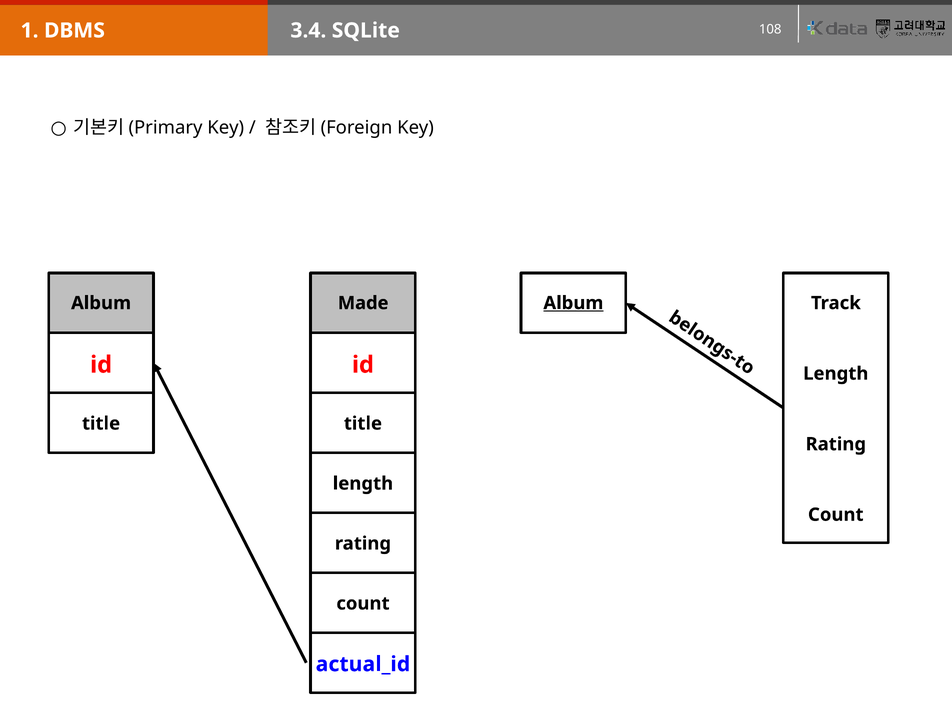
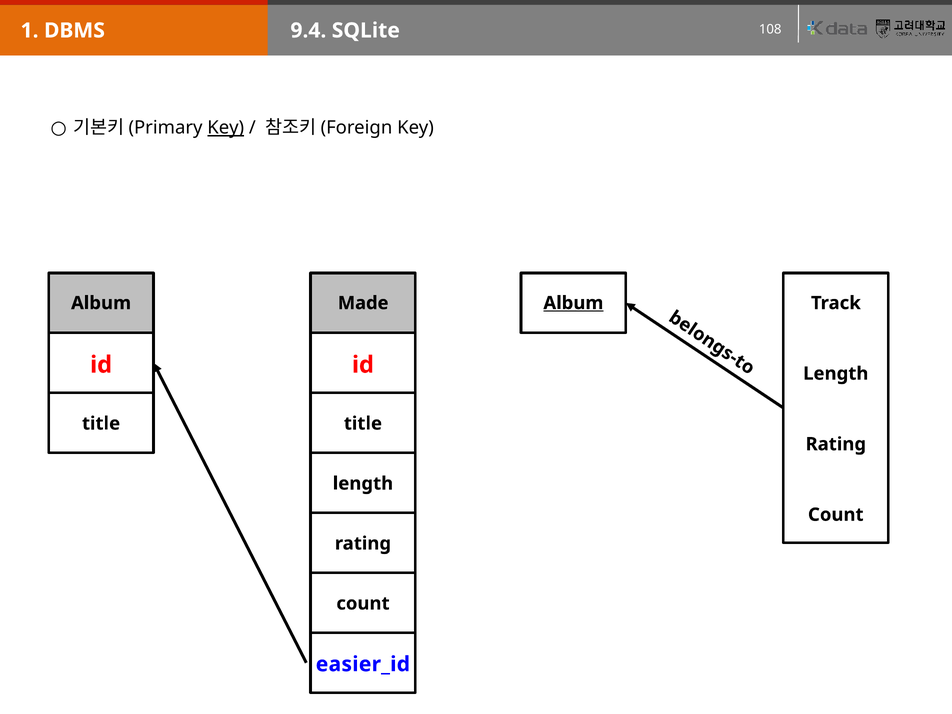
3.4: 3.4 -> 9.4 (308, 31)
Key underline: none -> present (226, 128)
actual_id: actual_id -> easier_id (363, 664)
